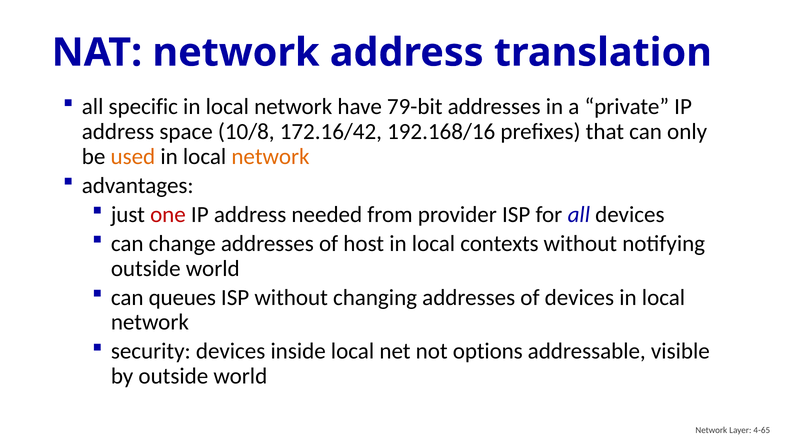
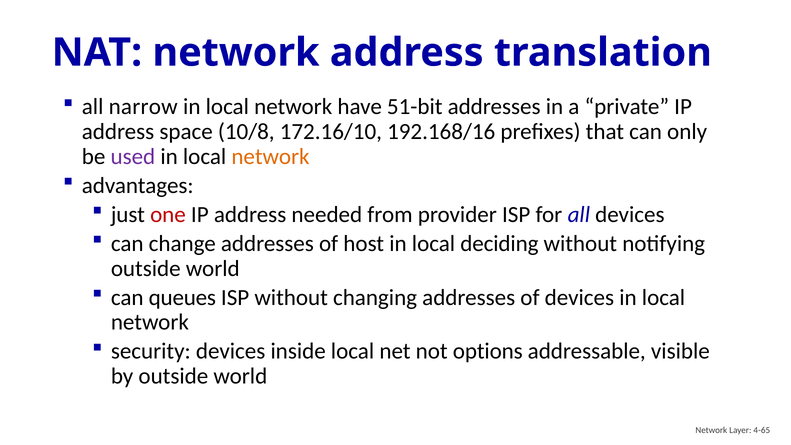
specific: specific -> narrow (143, 107)
79-bit: 79-bit -> 51-bit (415, 107)
172.16/42: 172.16/42 -> 172.16/10 (331, 132)
used colour: orange -> purple (133, 157)
contexts: contexts -> deciding (499, 244)
